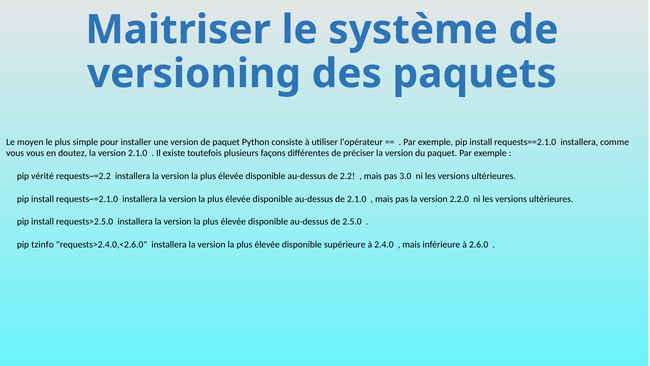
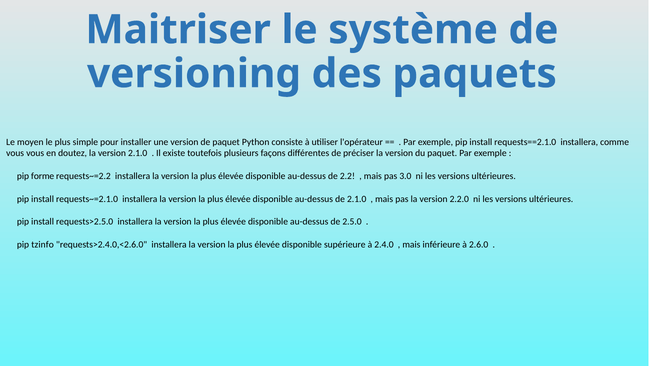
vérité: vérité -> forme (43, 176)
